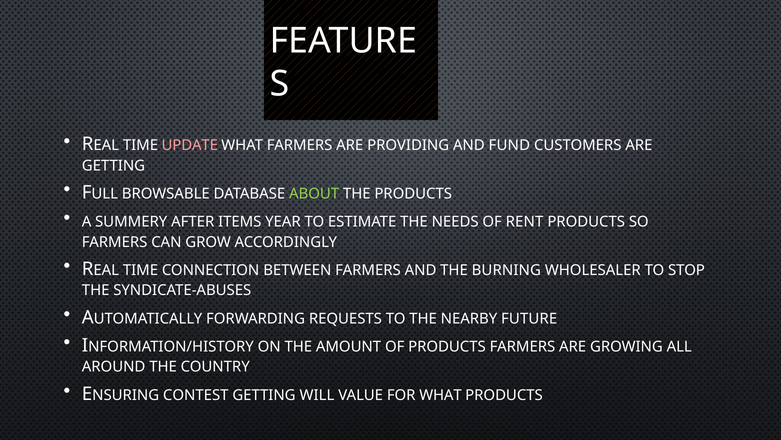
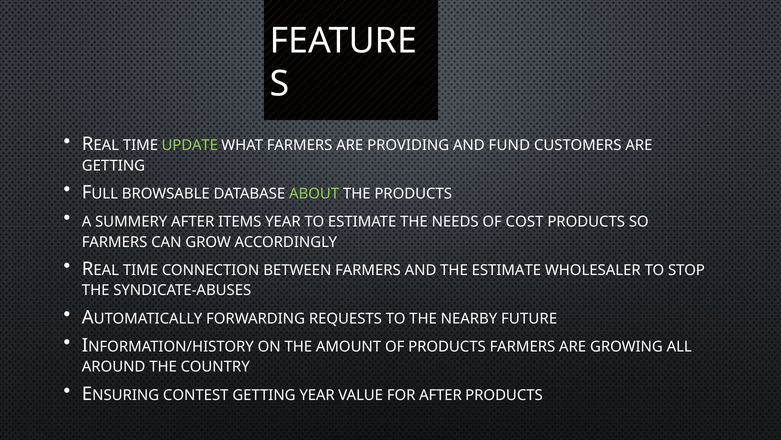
UPDATE colour: pink -> light green (190, 145)
RENT: RENT -> COST (525, 221)
THE BURNING: BURNING -> ESTIMATE (506, 270)
GETTING WILL: WILL -> YEAR (317, 394)
FOR WHAT: WHAT -> AFTER (440, 394)
